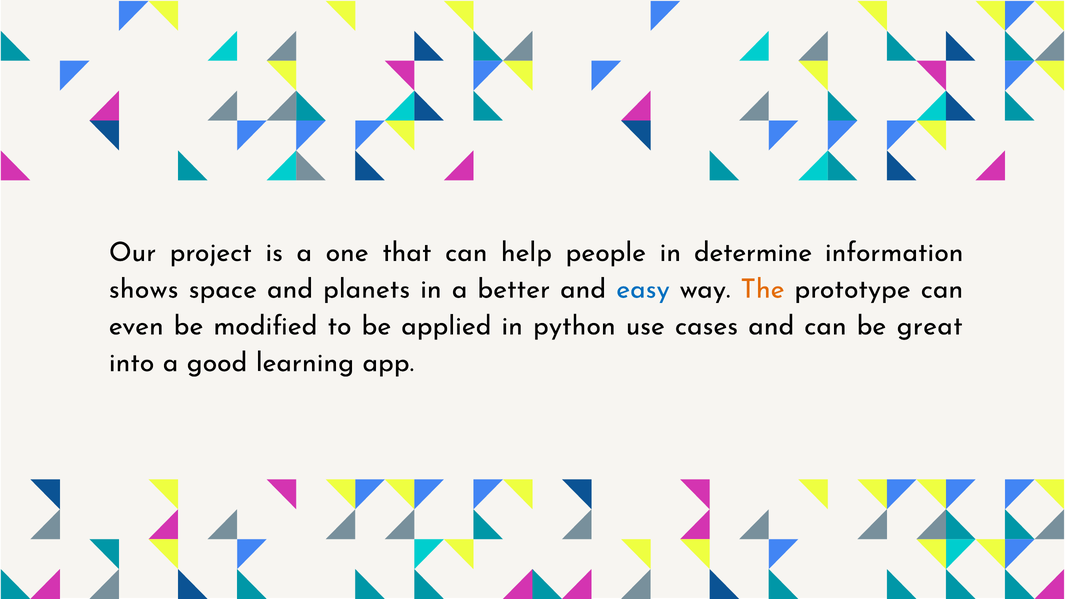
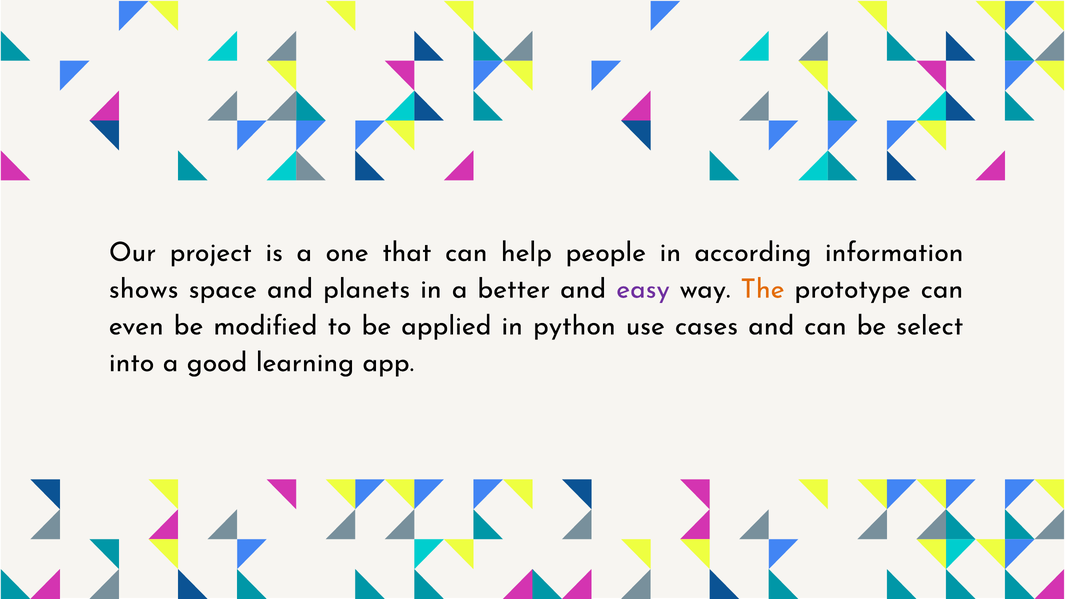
determine: determine -> according (753, 252)
easy colour: blue -> purple (643, 289)
great: great -> select (930, 326)
